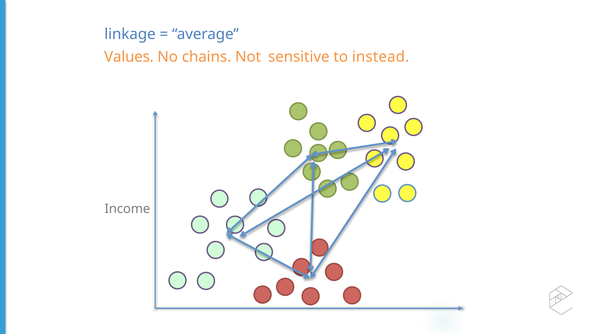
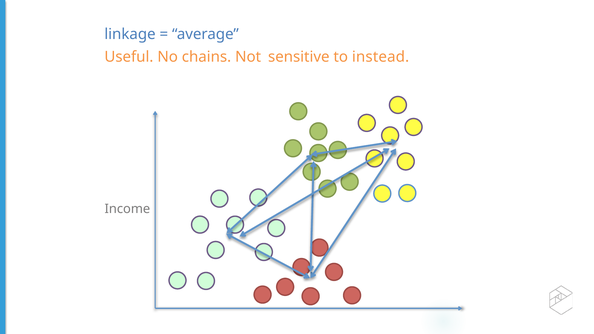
Values: Values -> Useful (129, 57)
